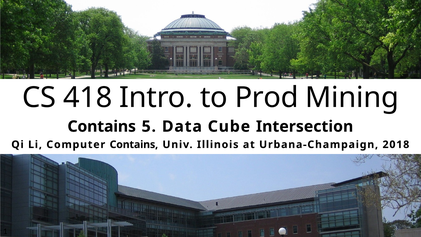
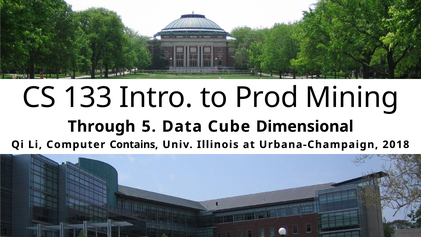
418: 418 -> 133 (88, 97)
Contains: Contains -> Through (102, 126)
Intersection: Intersection -> Dimensional (305, 126)
